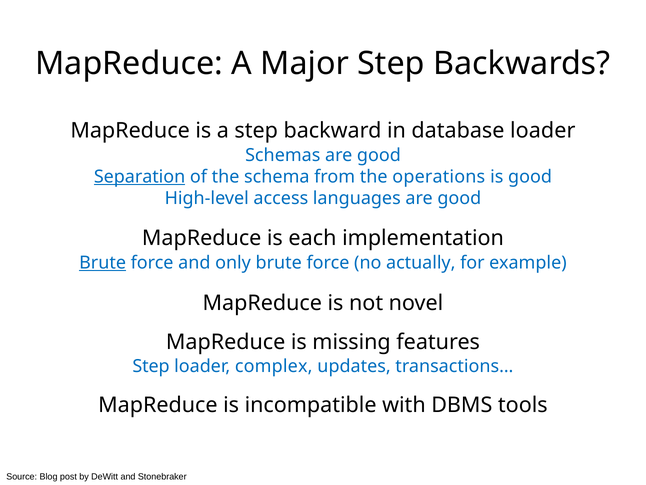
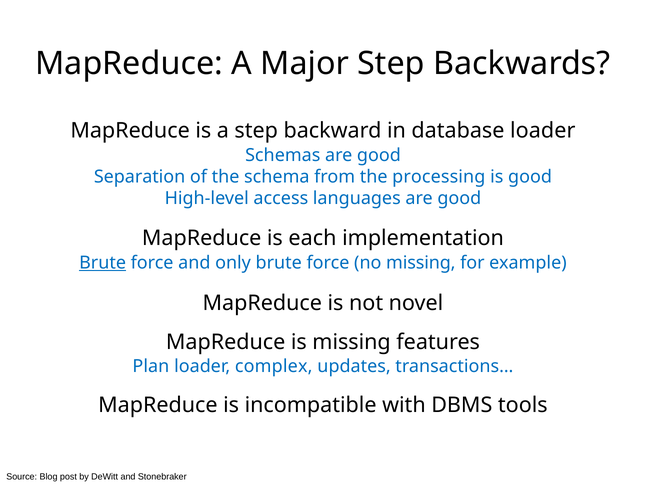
Separation underline: present -> none (140, 177)
operations: operations -> processing (439, 177)
no actually: actually -> missing (421, 263)
Step: Step -> Plan (151, 366)
